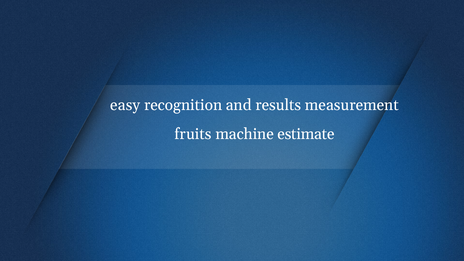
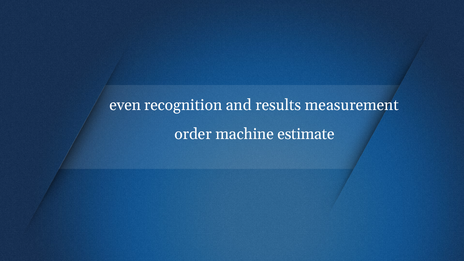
easy: easy -> even (125, 105)
fruits: fruits -> order (193, 134)
